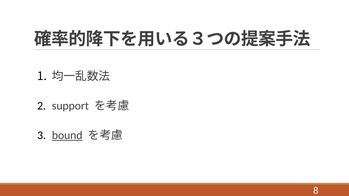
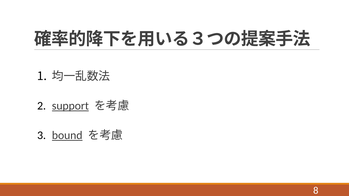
support underline: none -> present (70, 106)
